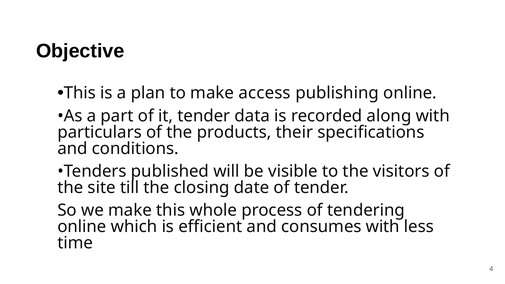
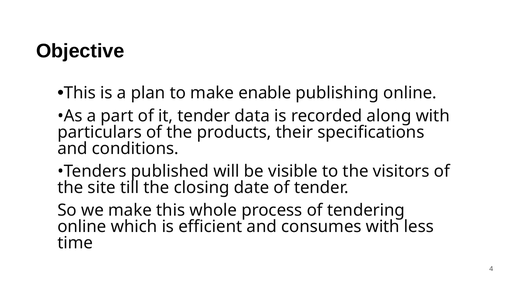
access: access -> enable (265, 93)
